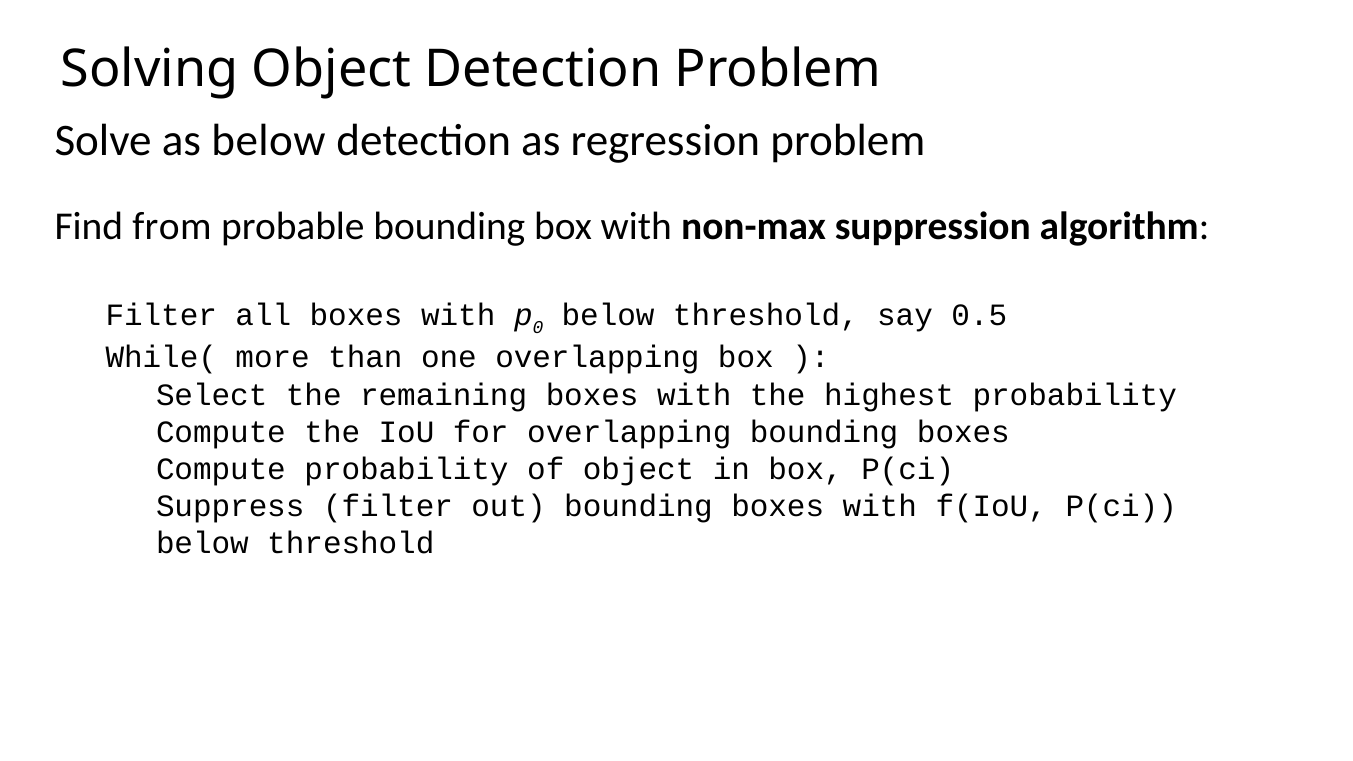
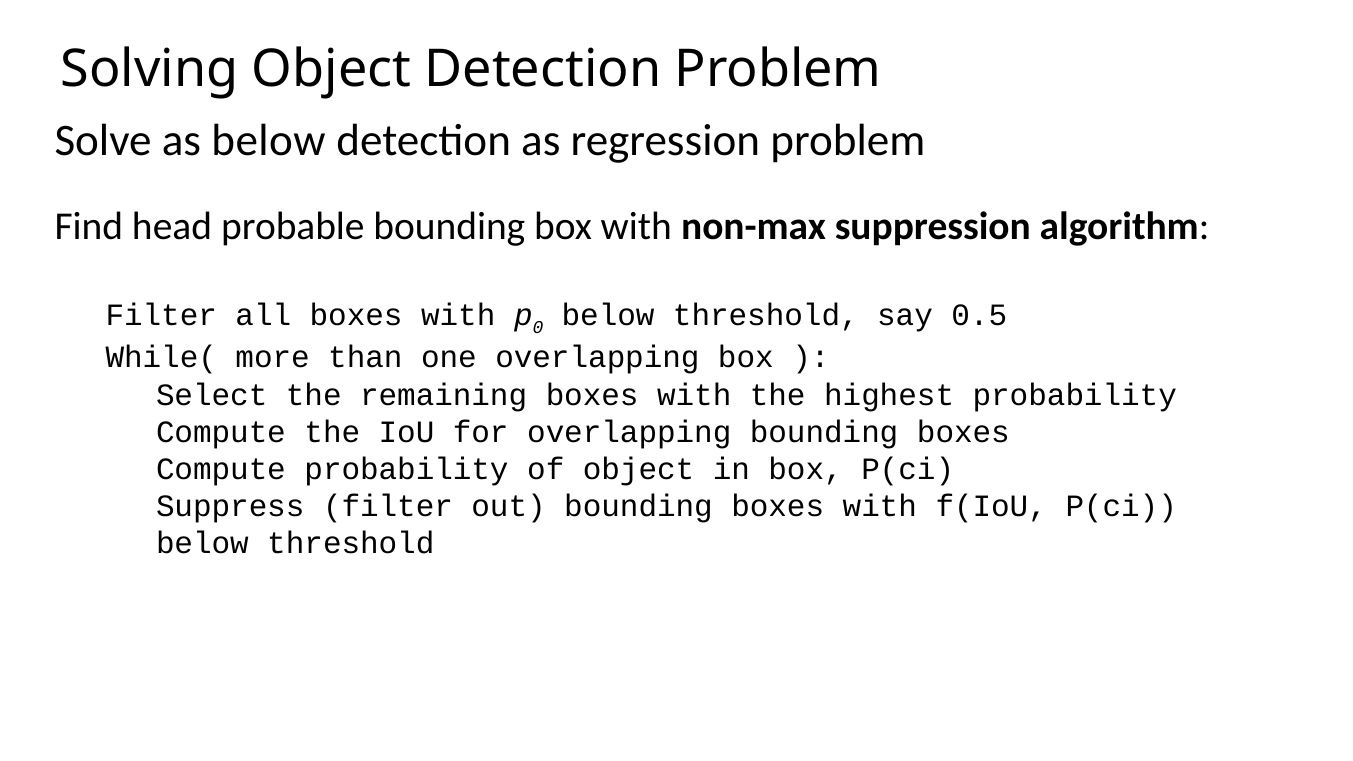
from: from -> head (172, 226)
